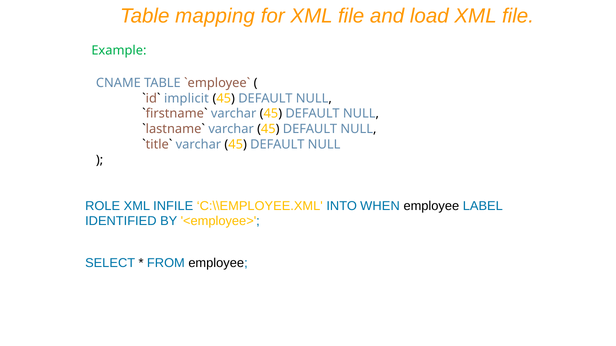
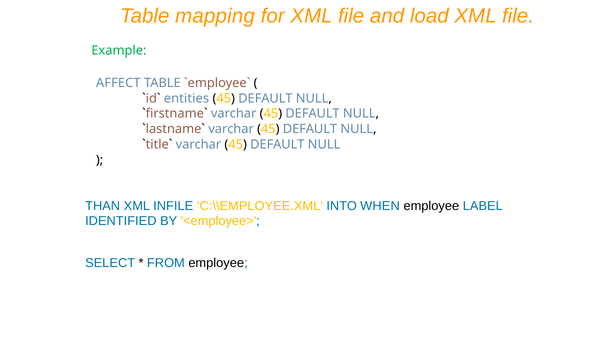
CNAME: CNAME -> AFFECT (118, 83)
implicit: implicit -> entities (186, 98)
ROLE: ROLE -> THAN (103, 206)
